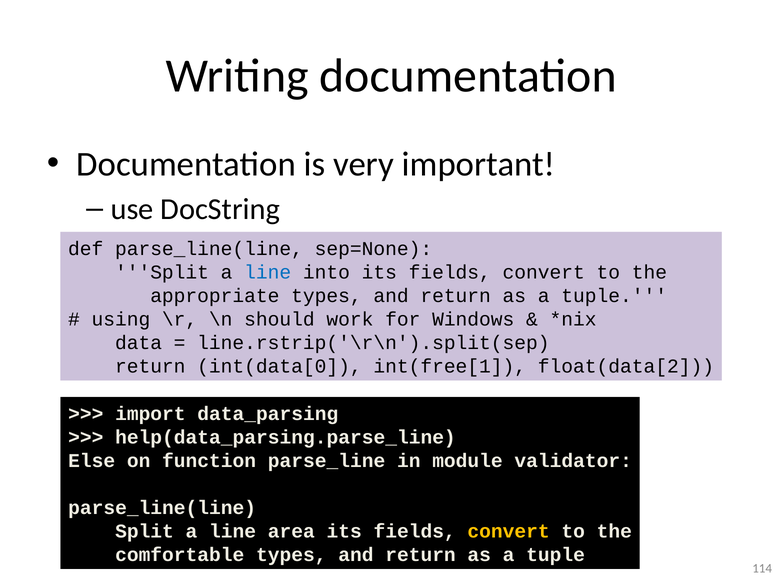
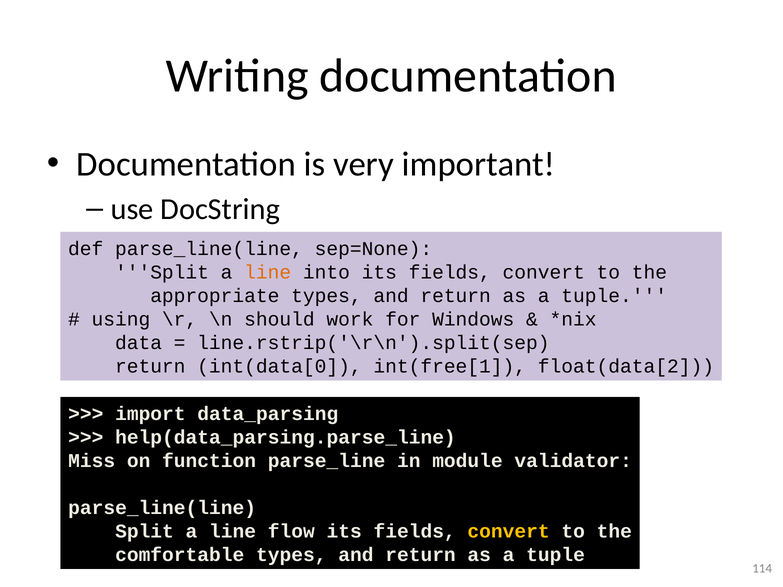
line colour: blue -> orange (268, 272)
Else: Else -> Miss (92, 461)
area: area -> flow (291, 532)
